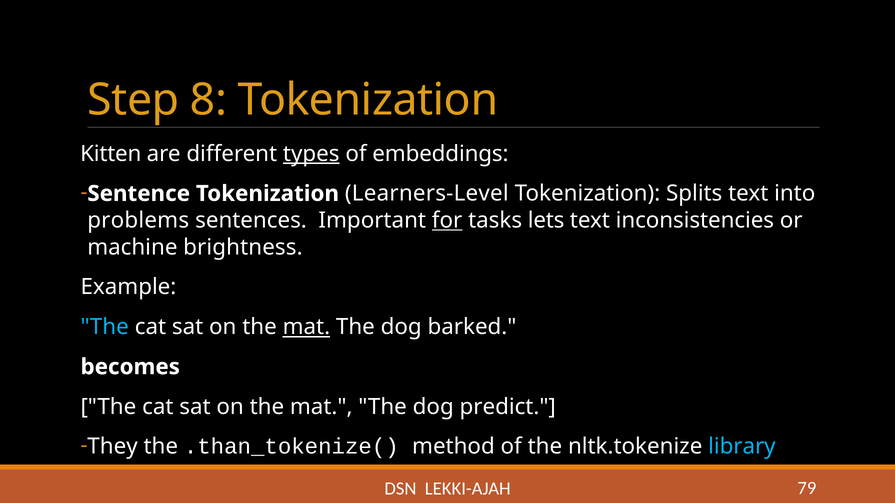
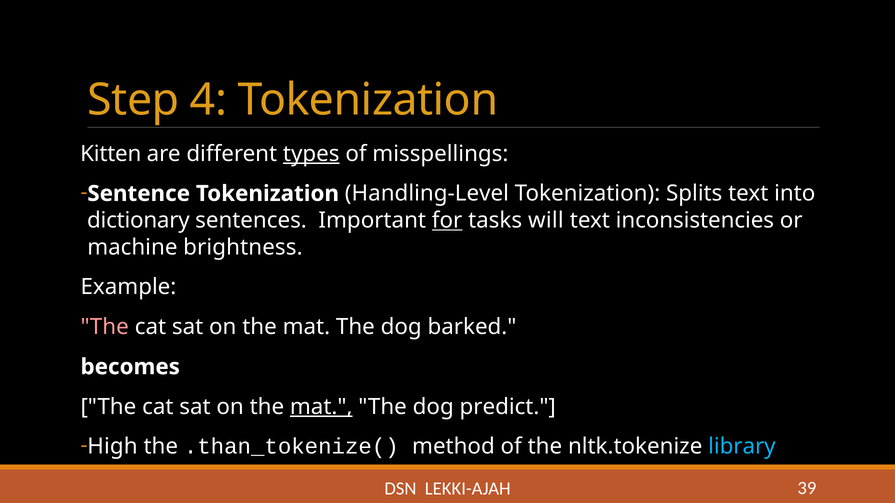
8: 8 -> 4 (209, 100)
embeddings: embeddings -> misspellings (440, 154)
Learners-Level: Learners-Level -> Handling-Level (427, 194)
problems: problems -> dictionary (138, 221)
lets: lets -> will (546, 221)
The colour: light blue -> pink (105, 327)
mat underline: present -> none (306, 327)
mat underline: none -> present (321, 407)
They: They -> High (112, 447)
79: 79 -> 39 (807, 489)
